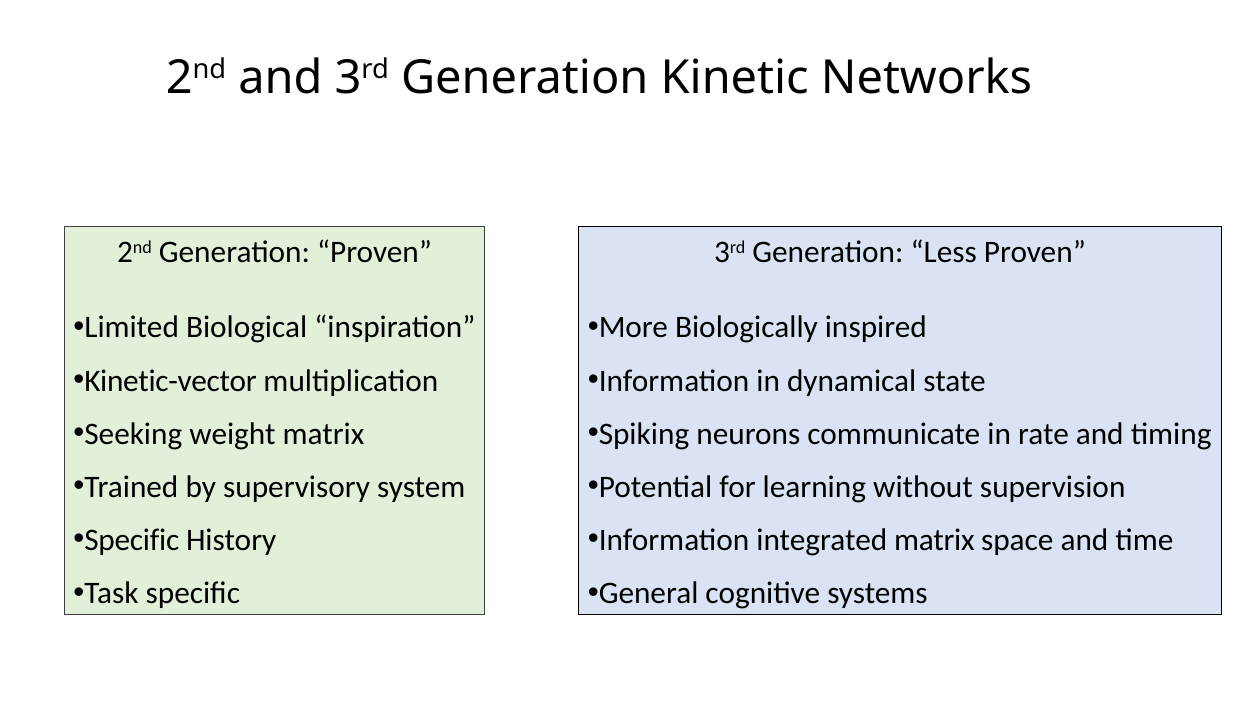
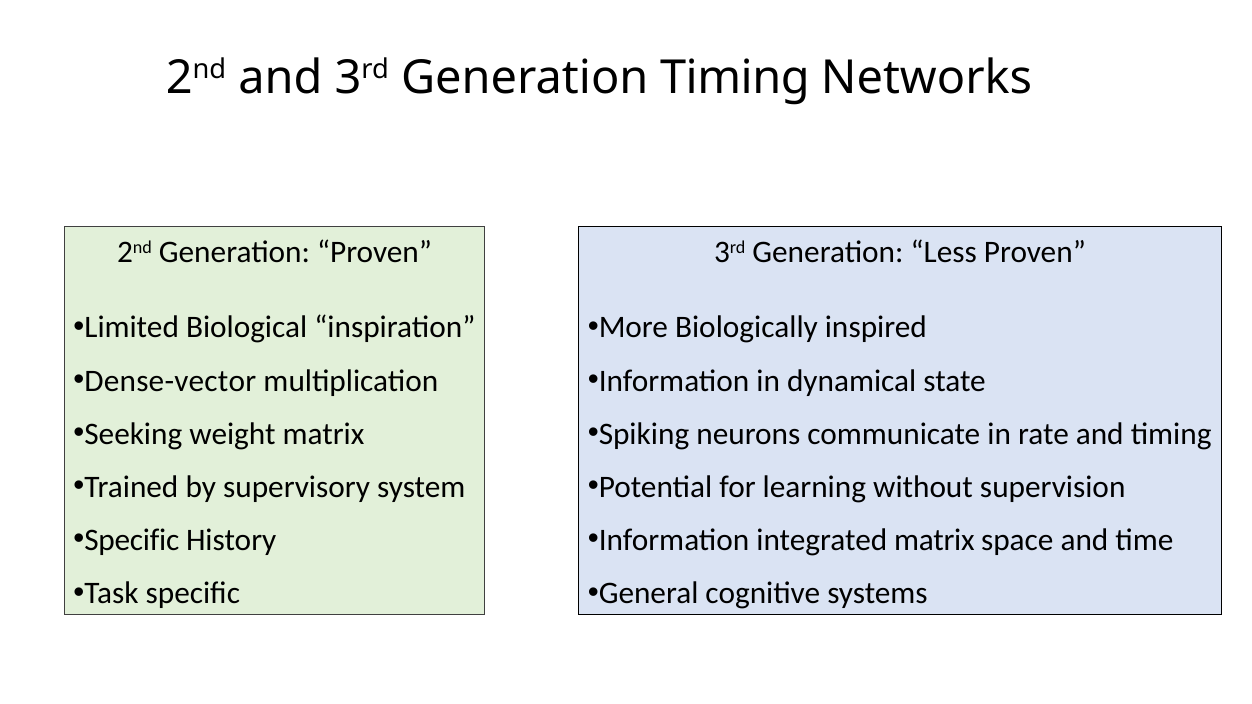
Generation Kinetic: Kinetic -> Timing (735, 78)
Kinetic-vector: Kinetic-vector -> Dense-vector (170, 381)
